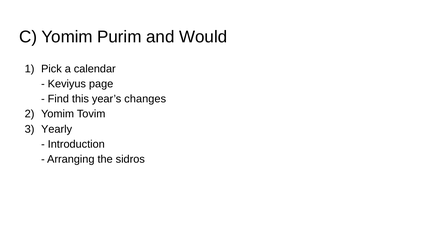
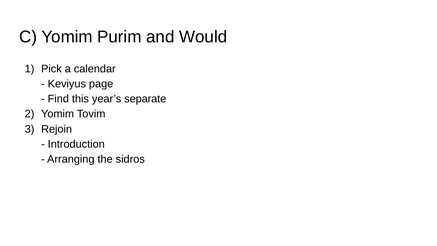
changes: changes -> separate (145, 99)
Yearly: Yearly -> Rejoin (57, 129)
